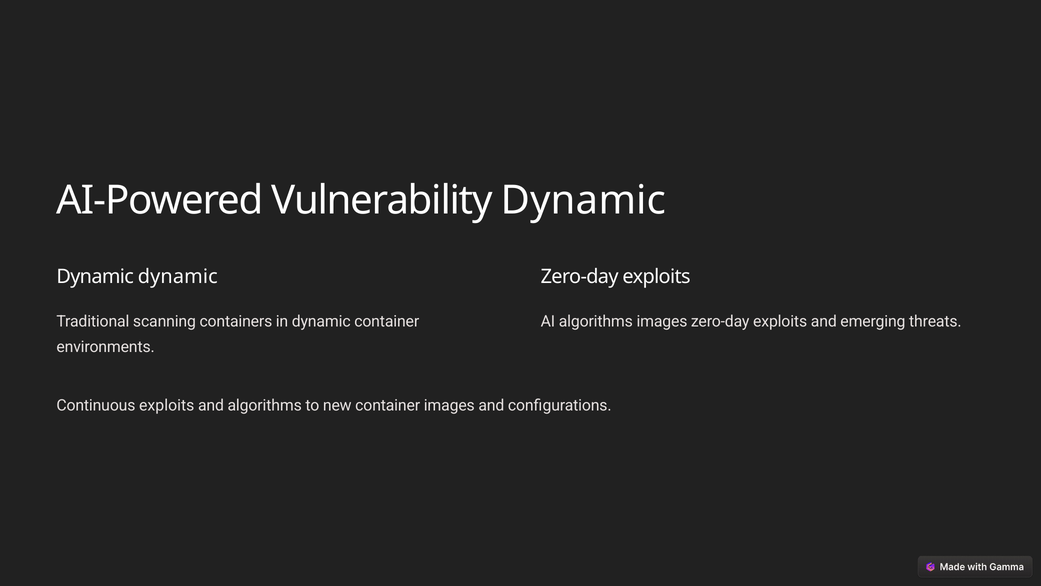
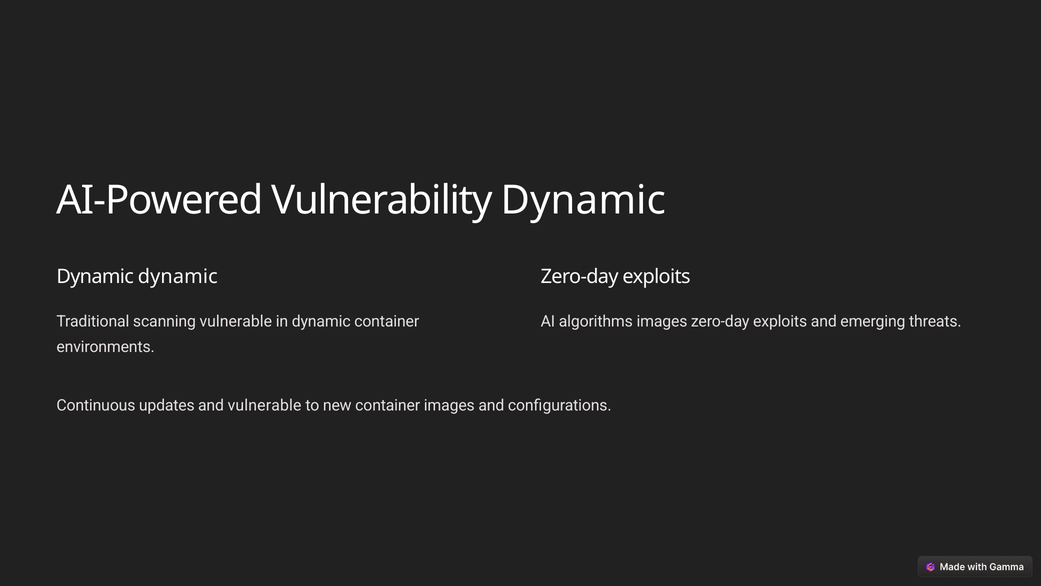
scanning containers: containers -> vulnerable (236, 321)
Continuous exploits: exploits -> updates (167, 405)
and algorithms: algorithms -> vulnerable (265, 405)
